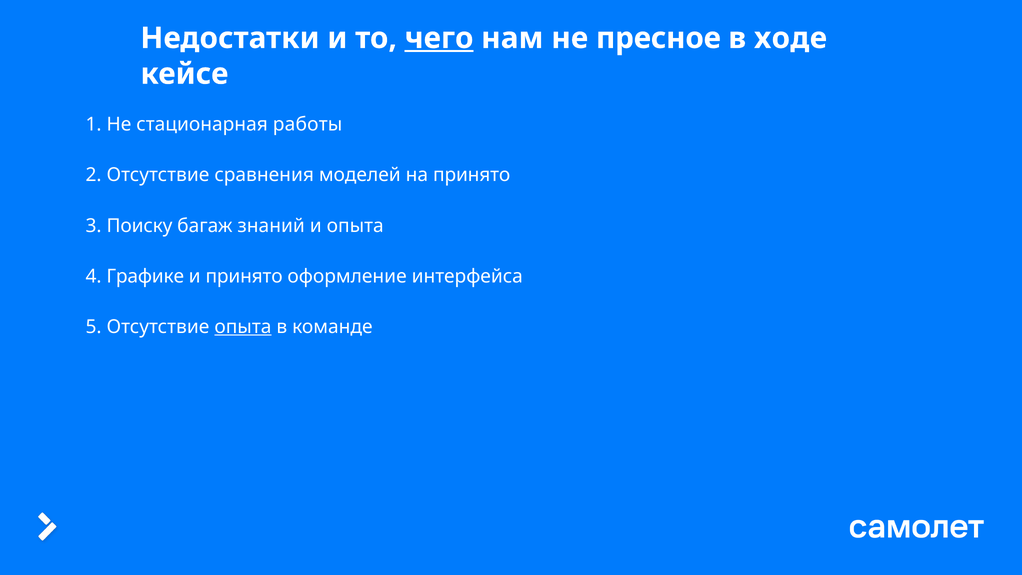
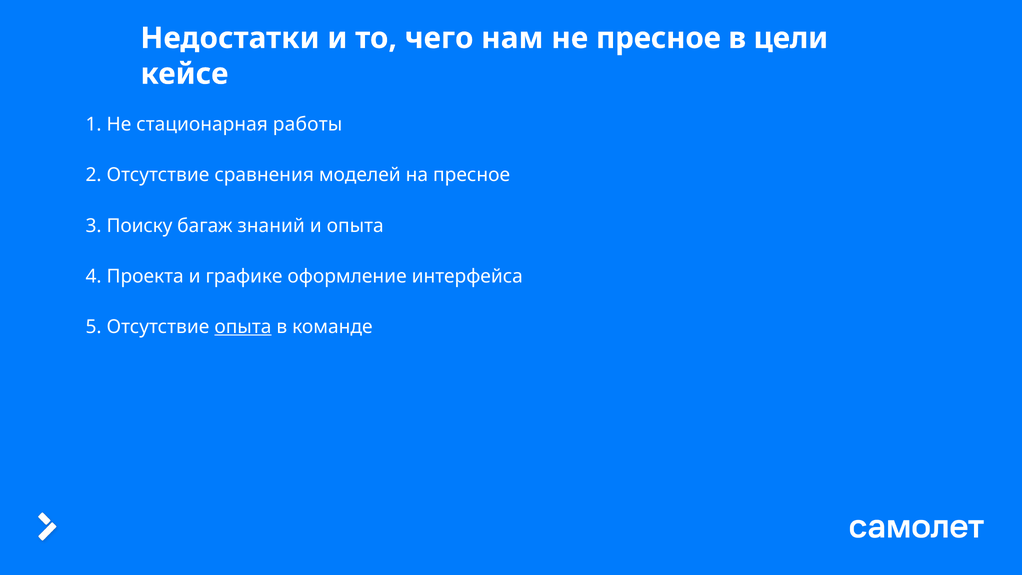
чего underline: present -> none (439, 38)
ходе: ходе -> цели (791, 38)
на принято: принято -> пресное (472, 175)
Графике: Графике -> Проекта (145, 276)
и принято: принято -> графике (244, 276)
